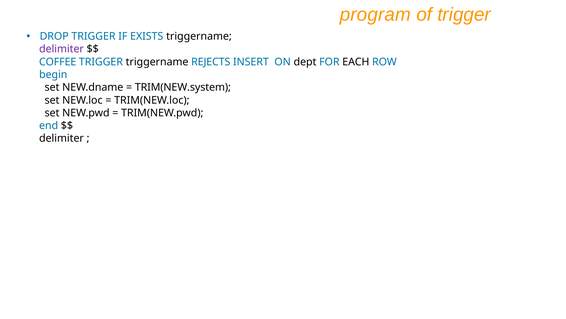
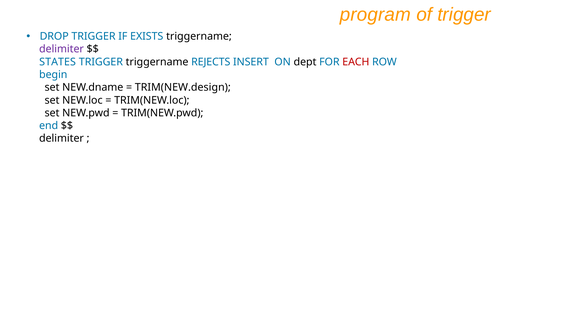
COFFEE: COFFEE -> STATES (58, 62)
EACH colour: black -> red (356, 62)
TRIM(NEW.system: TRIM(NEW.system -> TRIM(NEW.design (183, 87)
